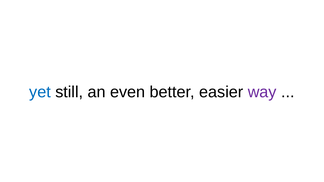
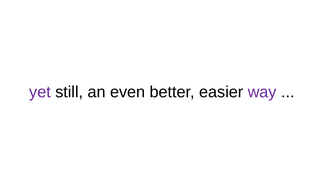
yet colour: blue -> purple (40, 92)
